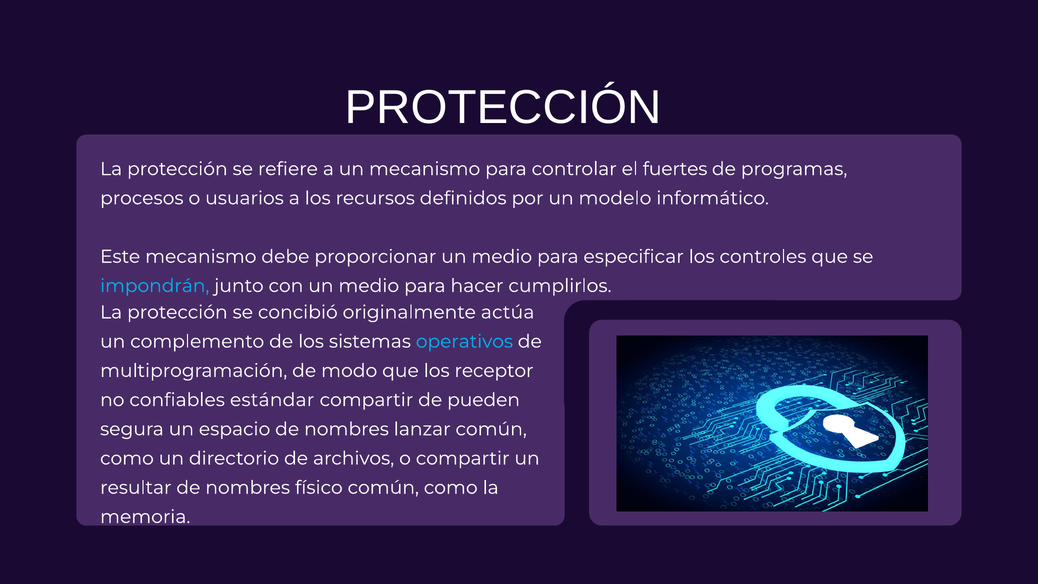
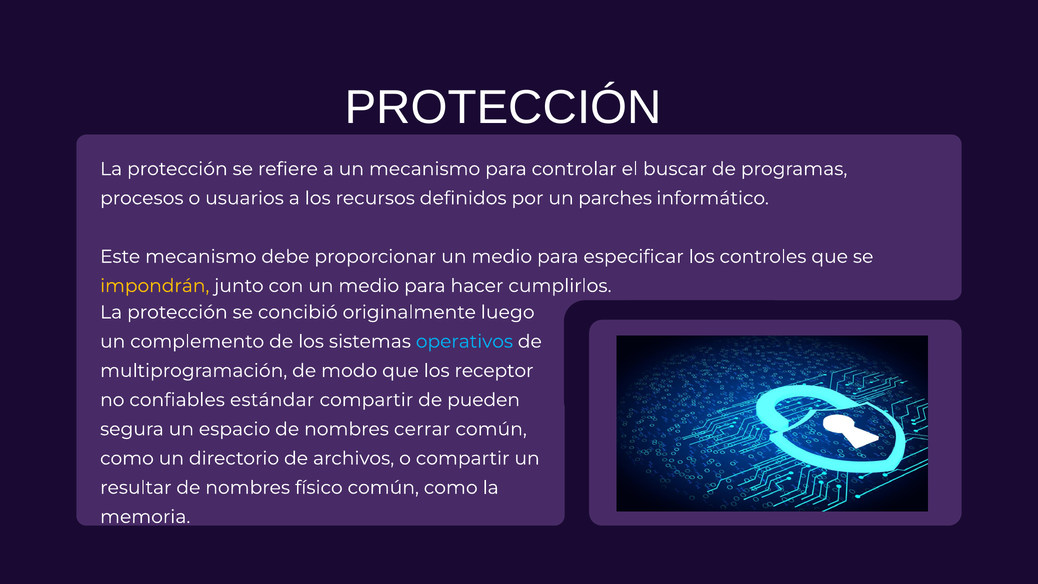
fuertes: fuertes -> buscar (675, 169)
modelo: modelo -> parches (615, 198)
impondrán colour: light blue -> yellow (155, 286)
actúa: actúa -> luego (508, 312)
lanzar: lanzar -> cerrar (422, 429)
